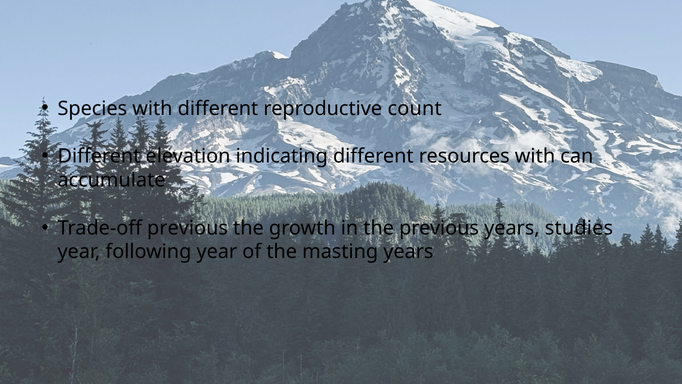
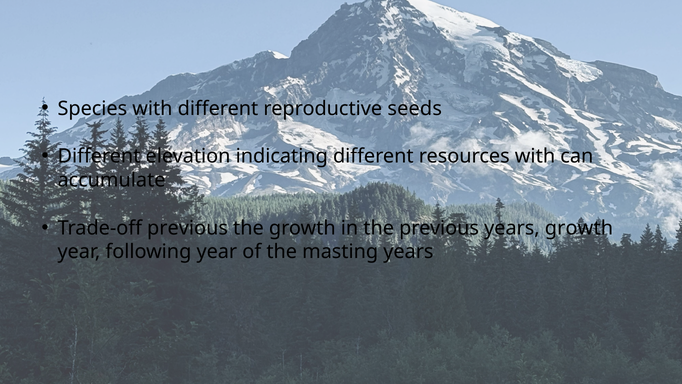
count: count -> seeds (415, 108)
years studies: studies -> growth (579, 228)
